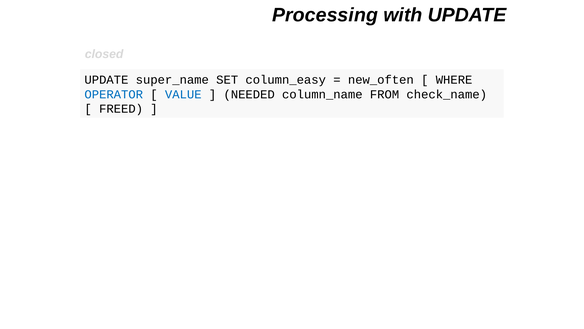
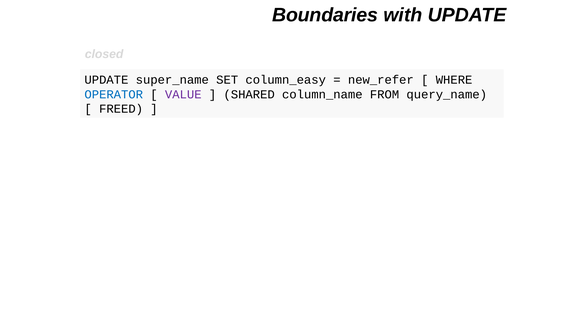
Processing: Processing -> Boundaries (325, 15)
new_often: new_often -> new_refer (381, 80)
VALUE colour: blue -> purple (183, 94)
NEEDED: NEEDED -> SHARED (249, 94)
check_name: check_name -> query_name (447, 94)
